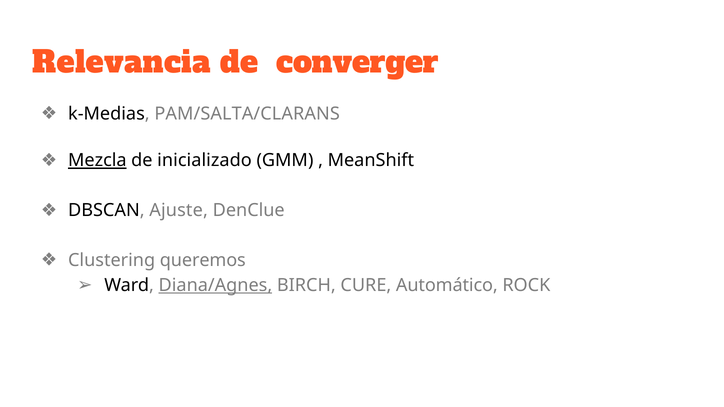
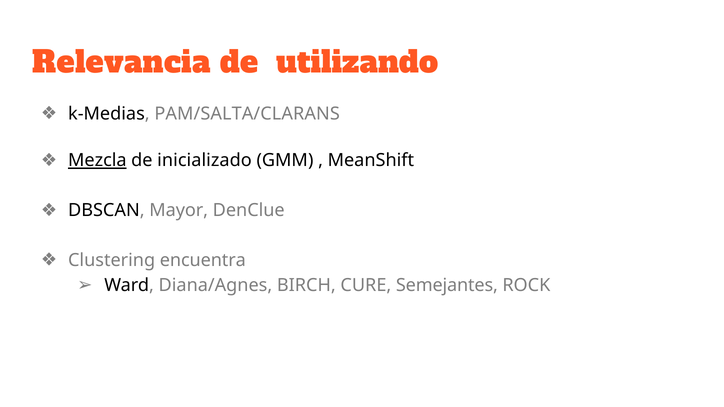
converger: converger -> utilizando (357, 63)
Ajuste: Ajuste -> Mayor (179, 210)
queremos: queremos -> encuentra (203, 260)
Diana/Agnes underline: present -> none (215, 285)
Automático: Automático -> Semejantes (447, 285)
